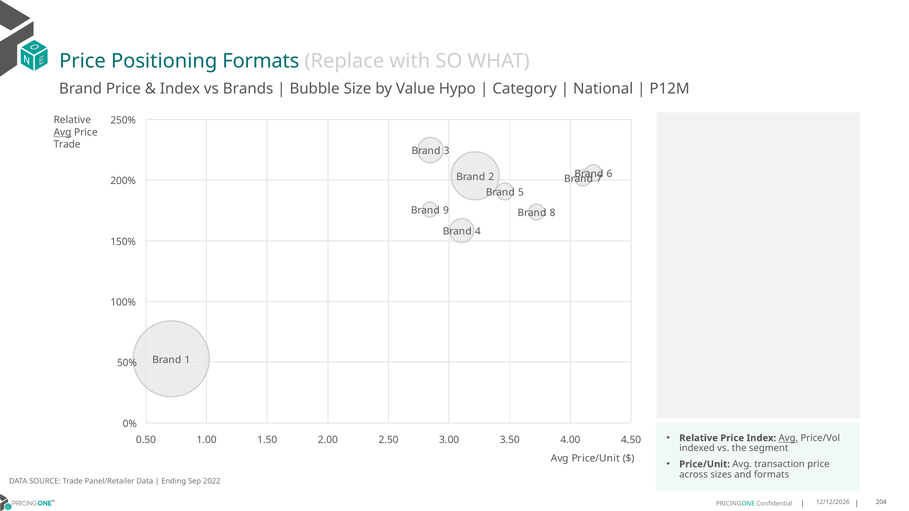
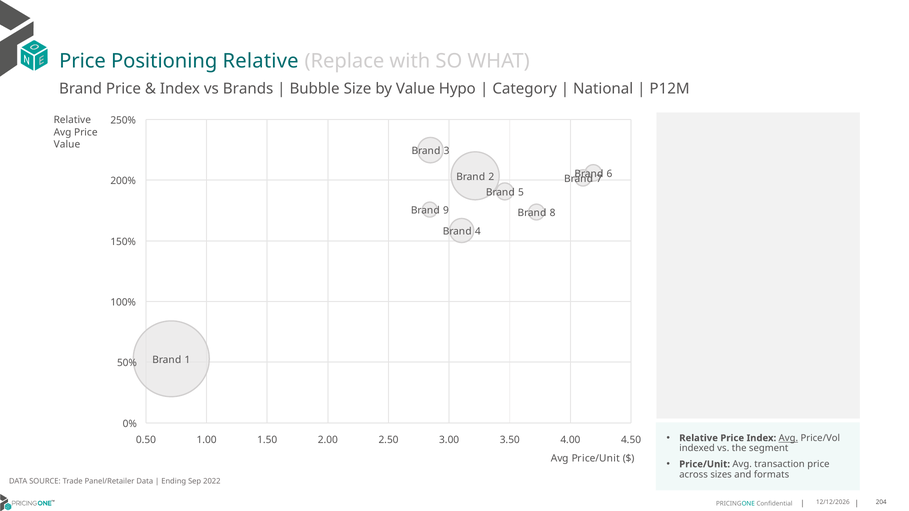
Positioning Formats: Formats -> Relative (261, 61)
Avg underline: present -> none (63, 132)
Trade: Trade -> Value (67, 144)
